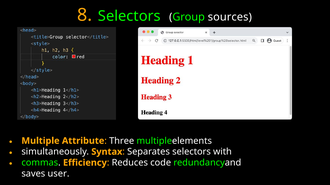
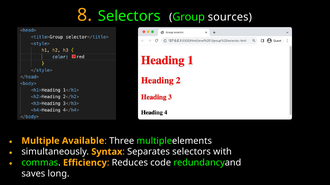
Attribute: Attribute -> Available (83, 141)
user: user -> long (59, 174)
